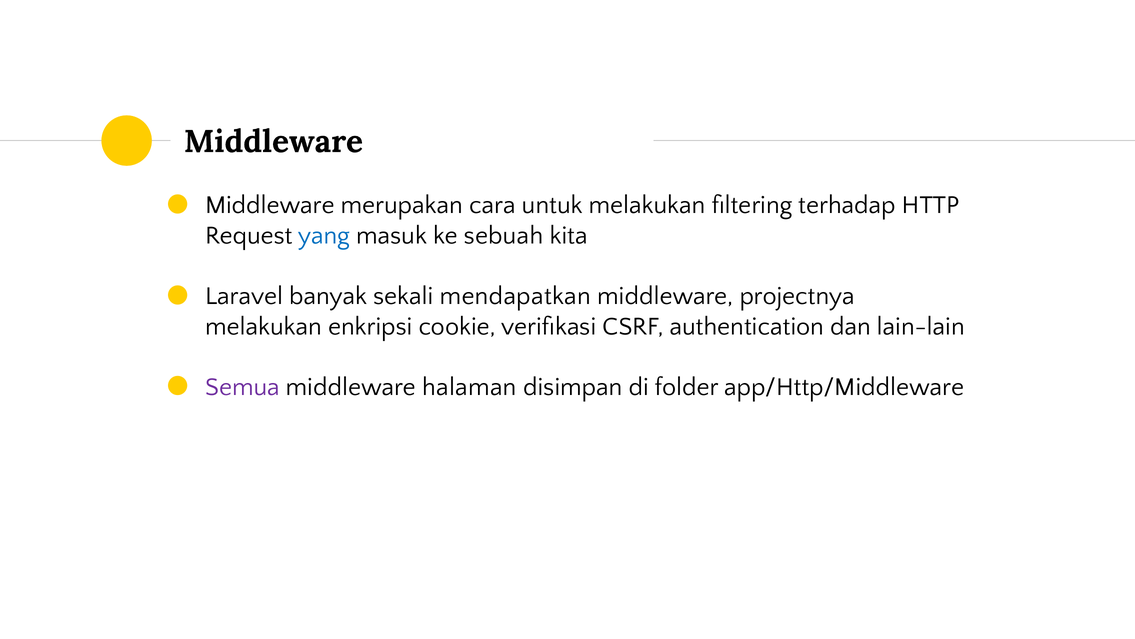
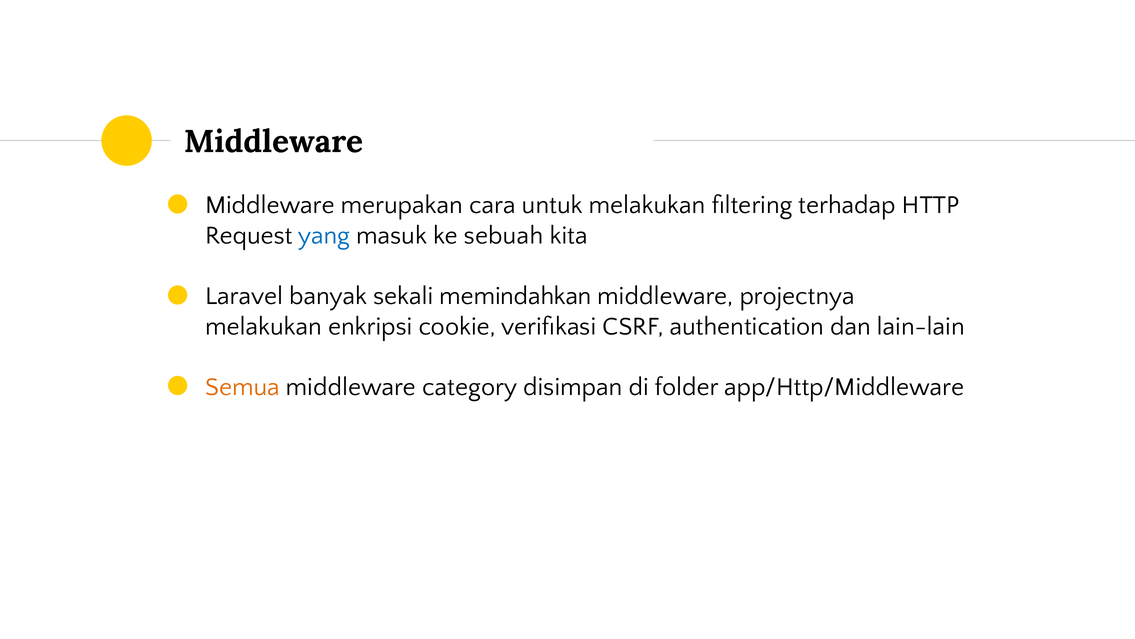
mendapatkan: mendapatkan -> memindahkan (516, 296)
Semua colour: purple -> orange (243, 386)
halaman: halaman -> category (470, 386)
